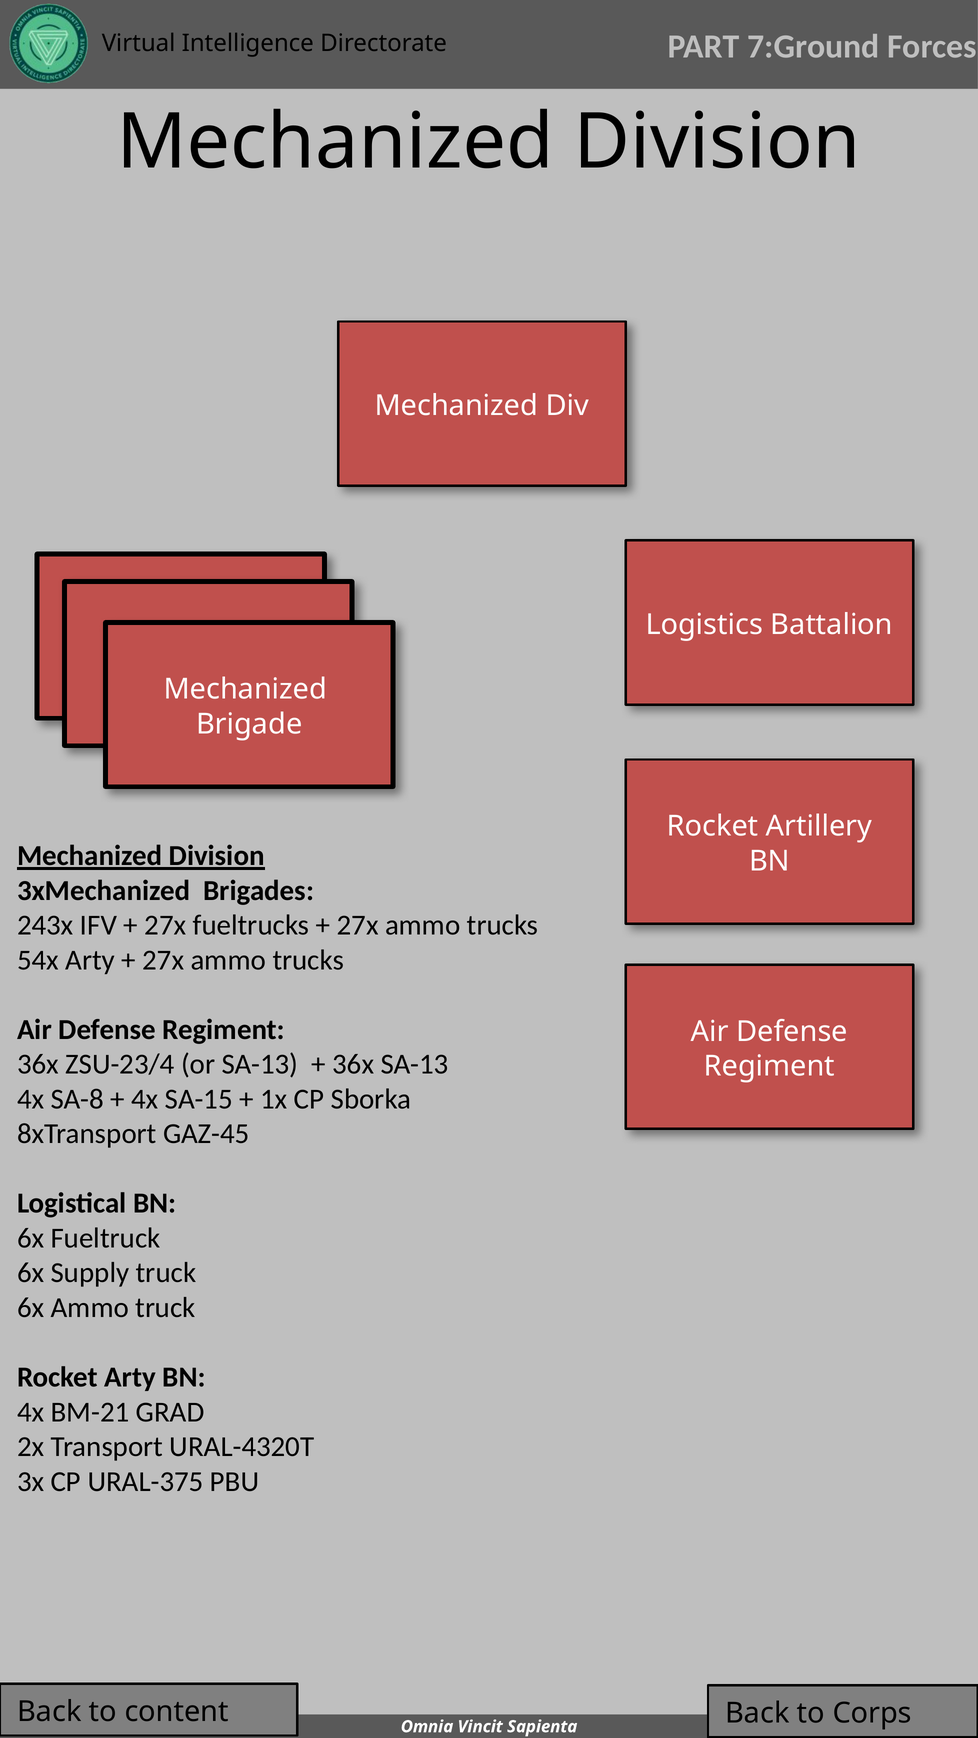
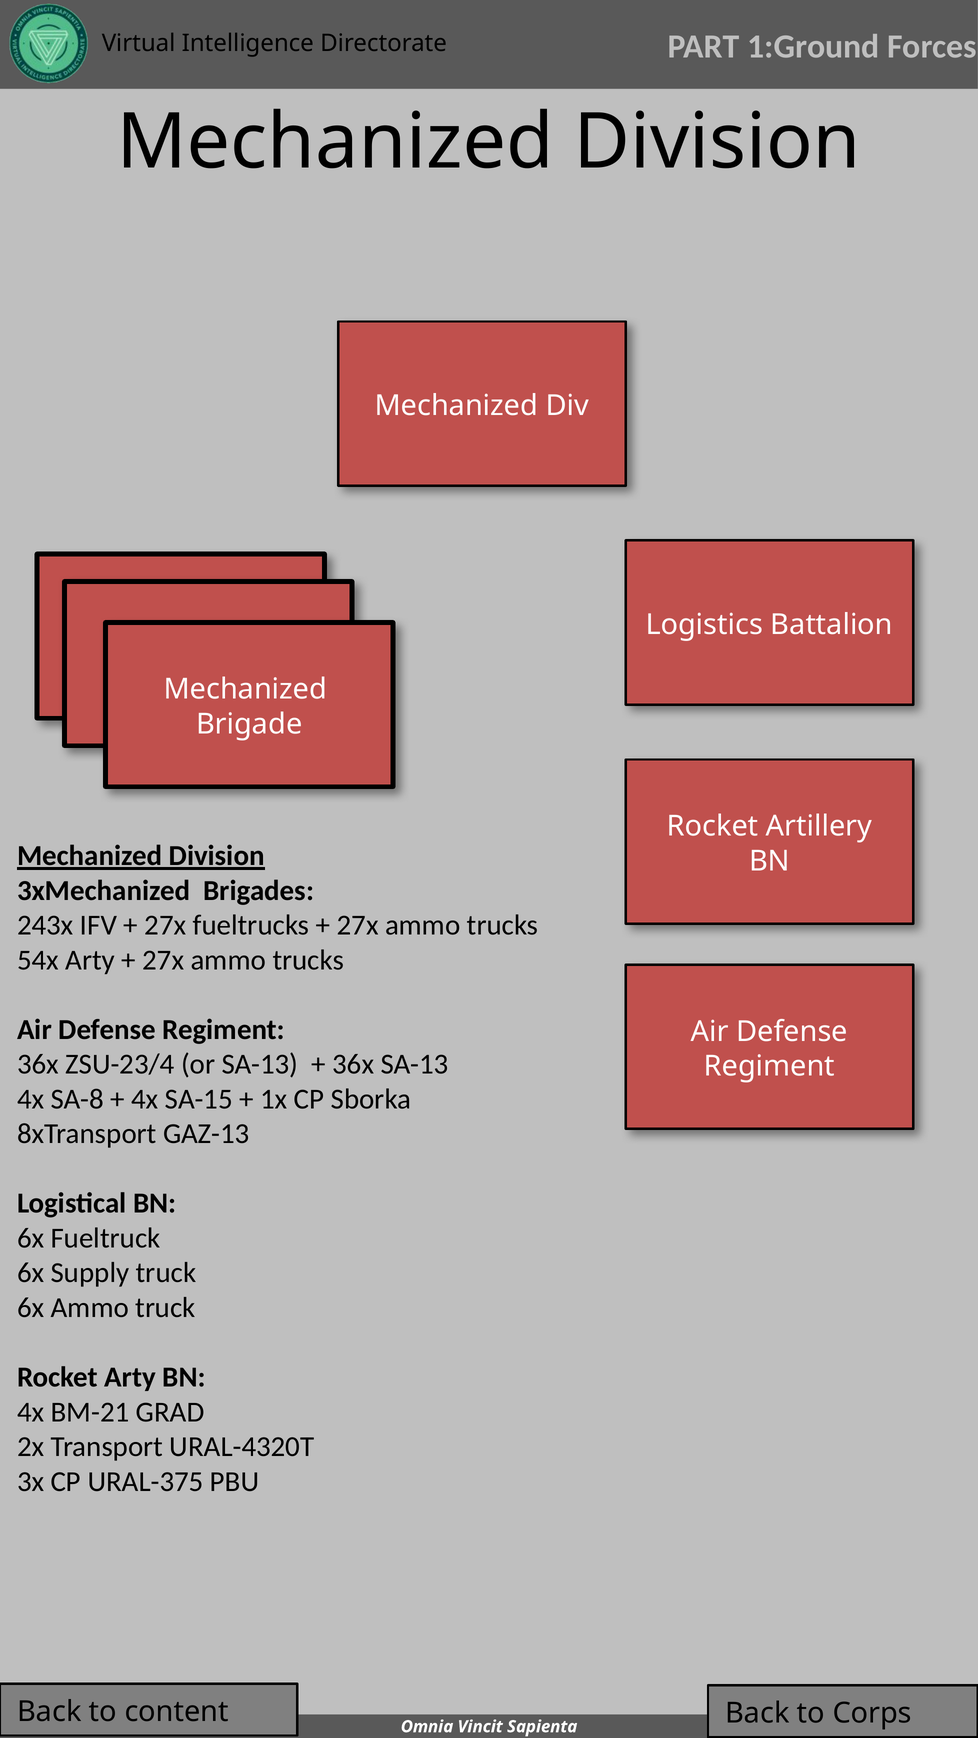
7:Ground: 7:Ground -> 1:Ground (813, 47)
GAZ-45: GAZ-45 -> GAZ-13 (206, 1134)
